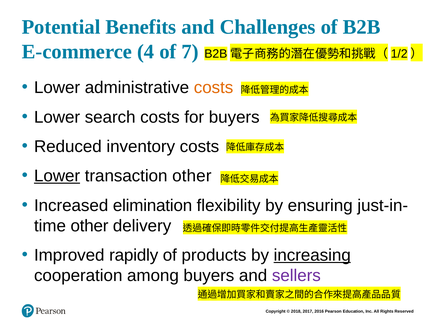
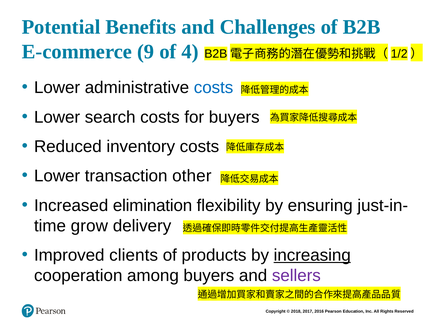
4: 4 -> 9 (146, 52)
7: 7 -> 4 (190, 52)
costs colour: orange -> blue (214, 88)
Lower underline: present -> none (57, 176)
other: other -> grow (89, 226)
rapidly: rapidly -> clients (134, 255)
